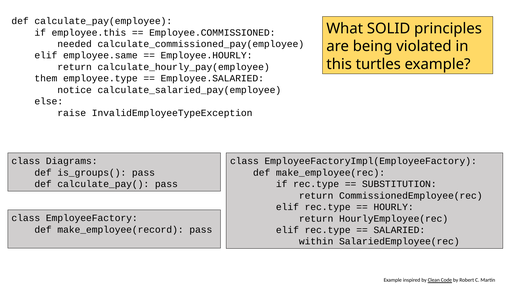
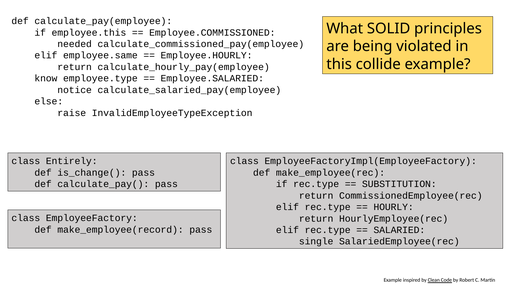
turtles: turtles -> collide (378, 64)
them: them -> know (46, 78)
Diagrams: Diagrams -> Entirely (72, 161)
is_groups(: is_groups( -> is_change( (92, 173)
within: within -> single (316, 241)
